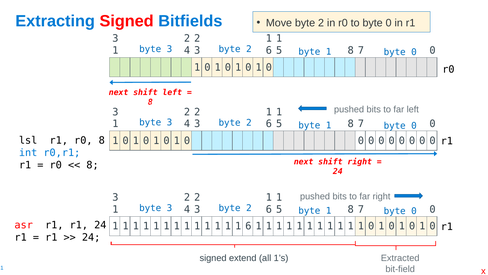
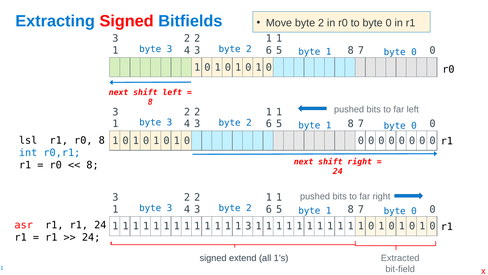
1 1 6: 6 -> 3 (248, 226)
